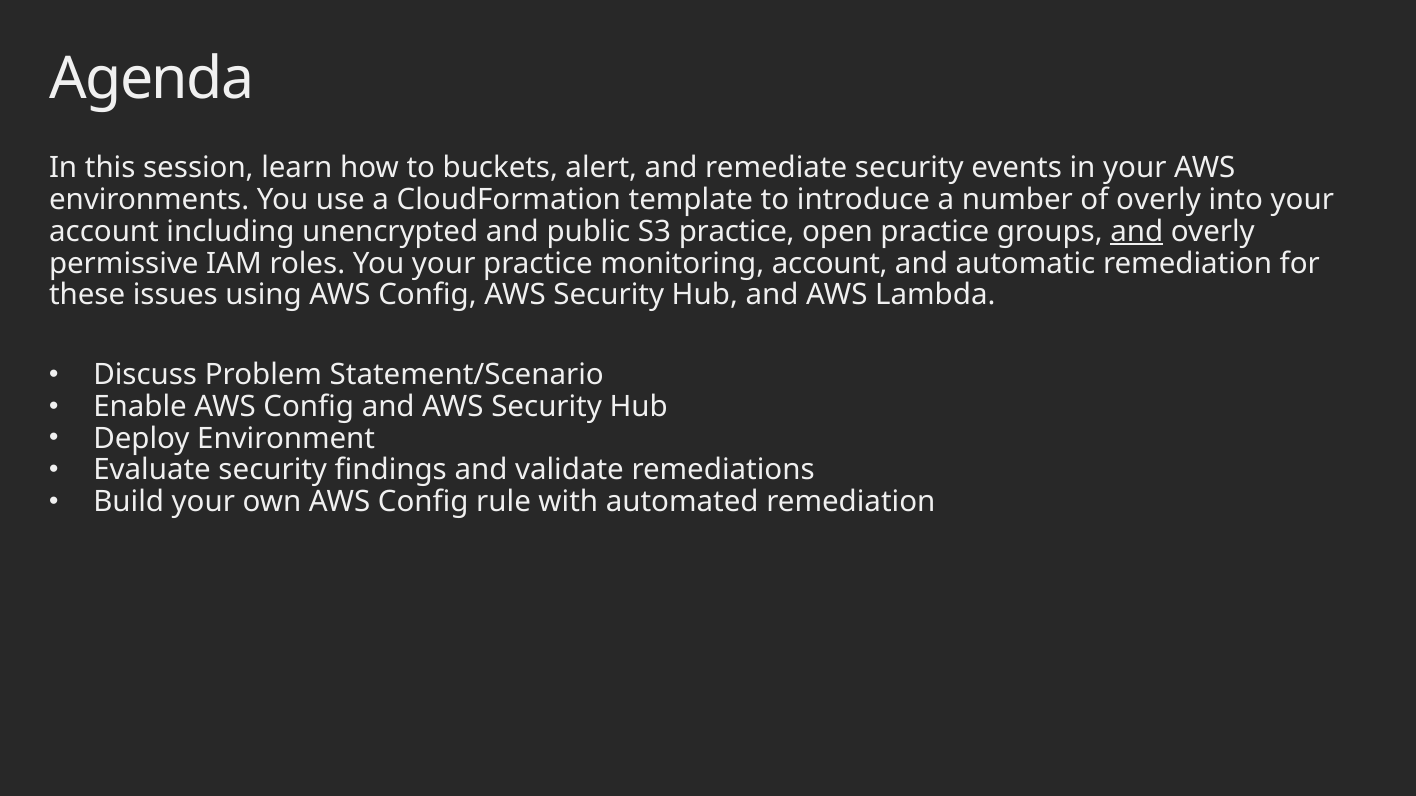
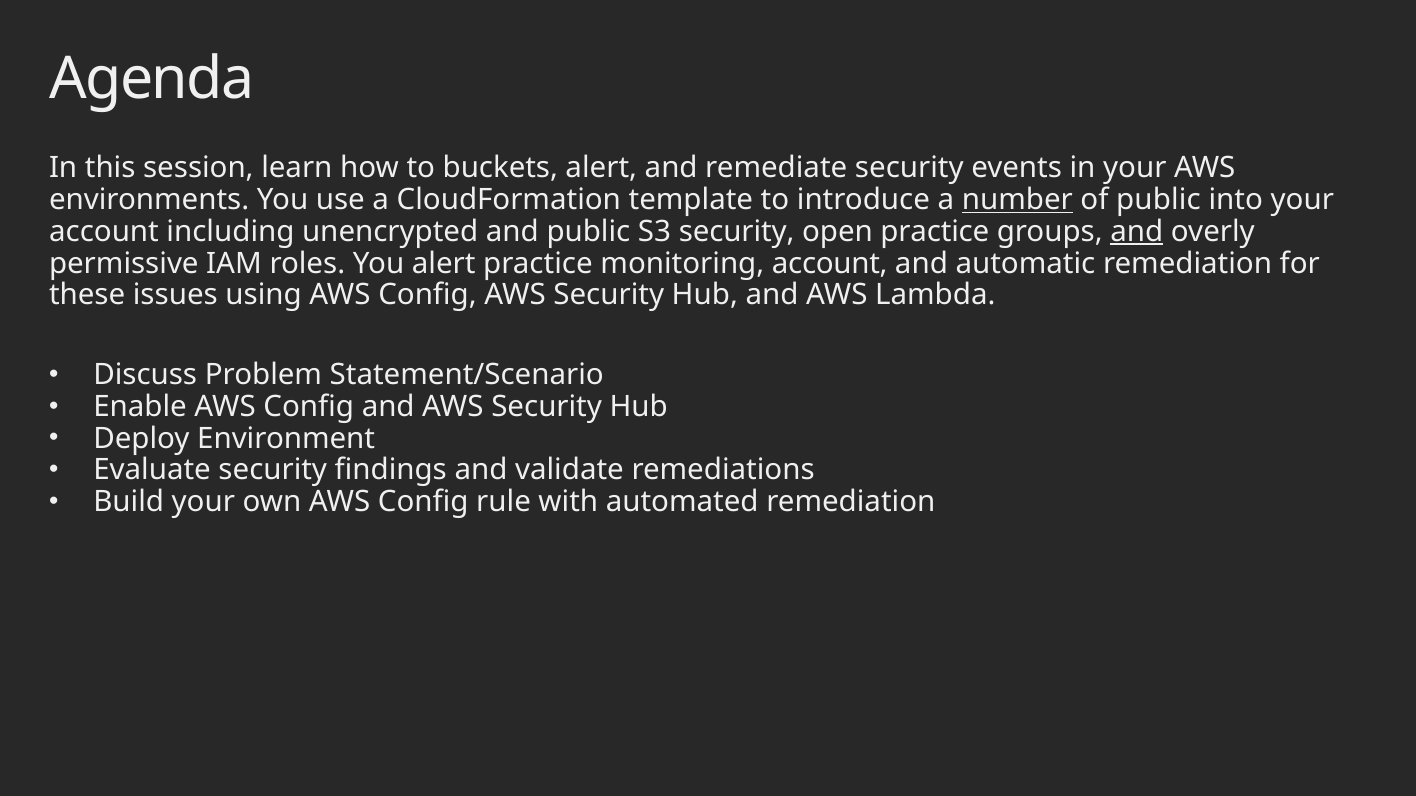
number underline: none -> present (1017, 200)
of overly: overly -> public (1158, 200)
S3 practice: practice -> security (737, 232)
You your: your -> alert (444, 264)
